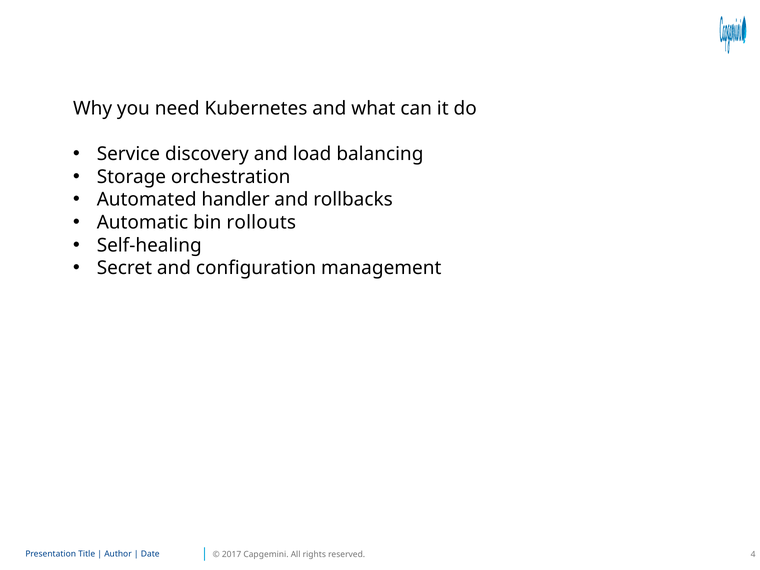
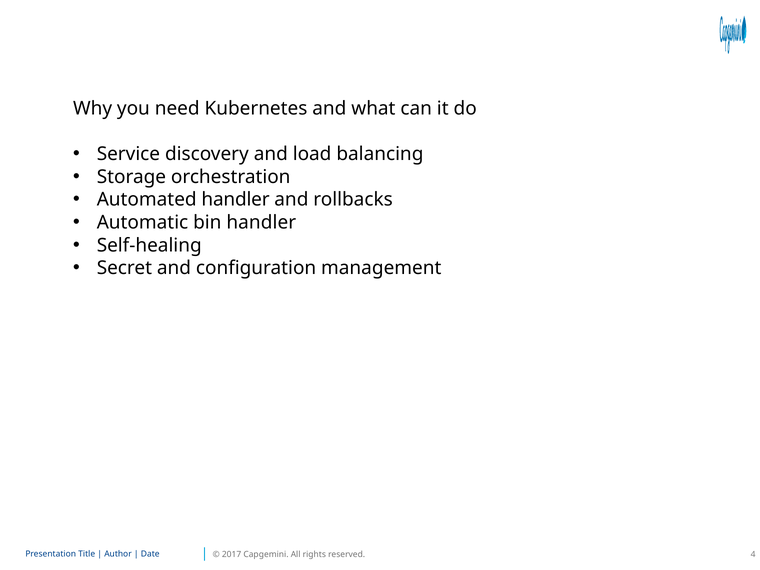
bin rollouts: rollouts -> handler (261, 222)
